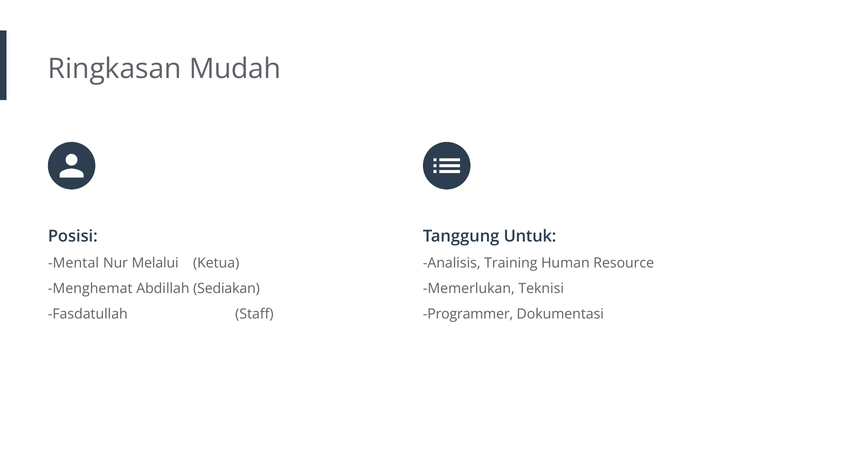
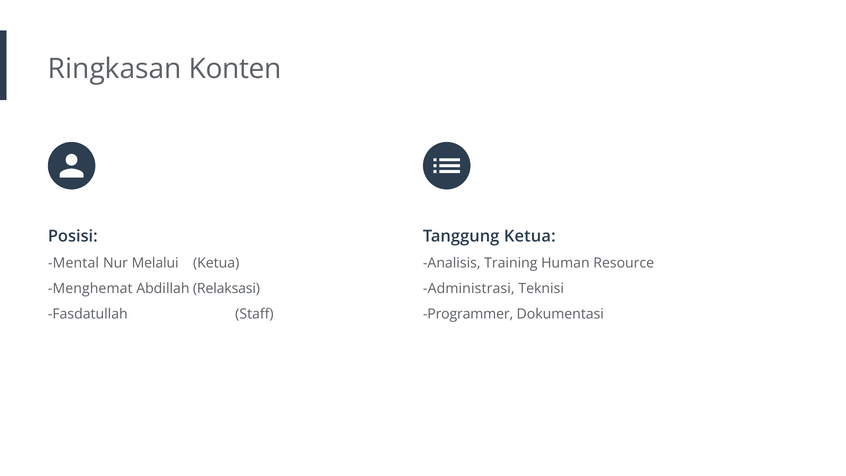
Mudah: Mudah -> Konten (235, 69)
Tanggung Untuk: Untuk -> Ketua (530, 236)
Sediakan: Sediakan -> Relaksasi (226, 288)
Memerlukan: Memerlukan -> Administrasi (469, 288)
